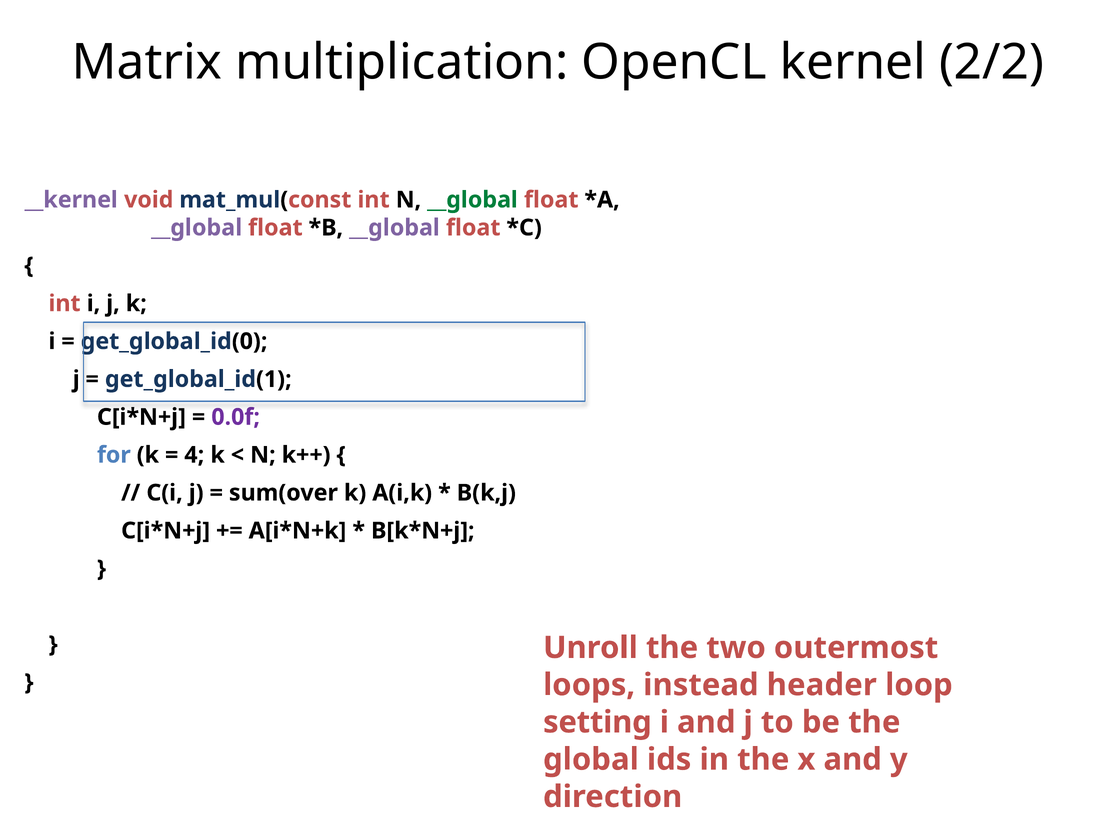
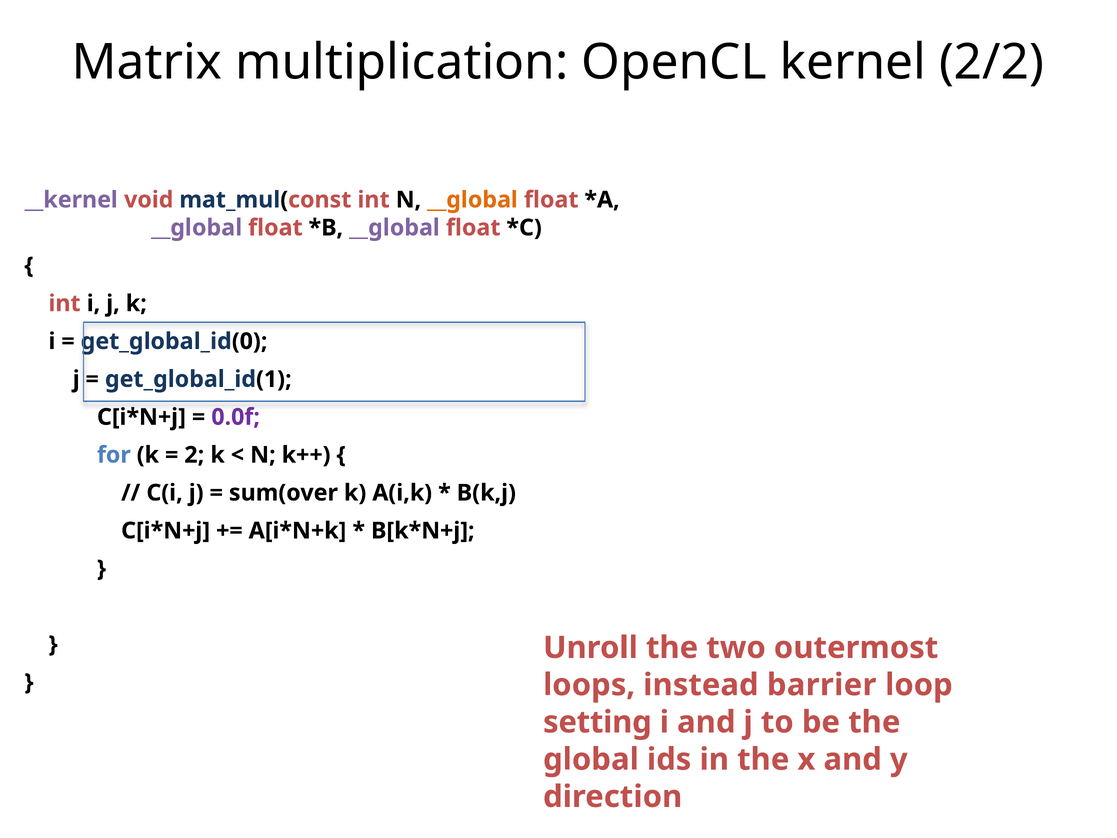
__global colour: green -> orange (473, 200)
4: 4 -> 2 (194, 455)
header: header -> barrier (822, 685)
